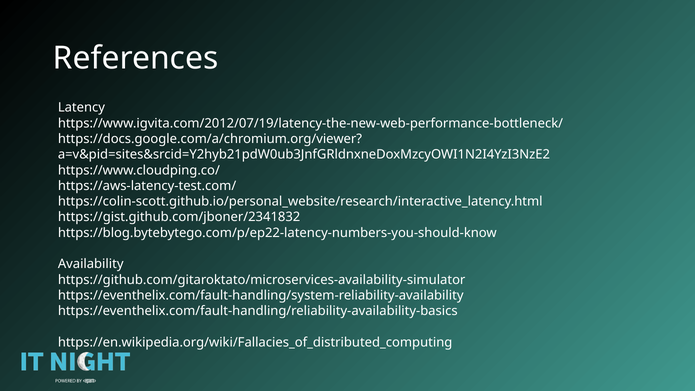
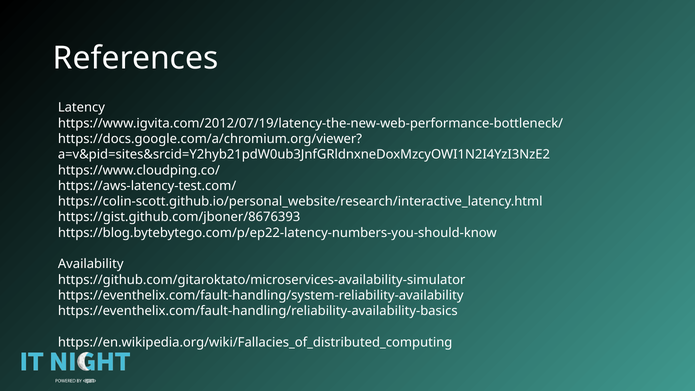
https://gist.github.com/jboner/2341832: https://gist.github.com/jboner/2341832 -> https://gist.github.com/jboner/8676393 (179, 217)
